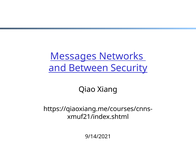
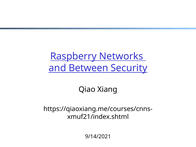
Messages: Messages -> Raspberry (73, 56)
